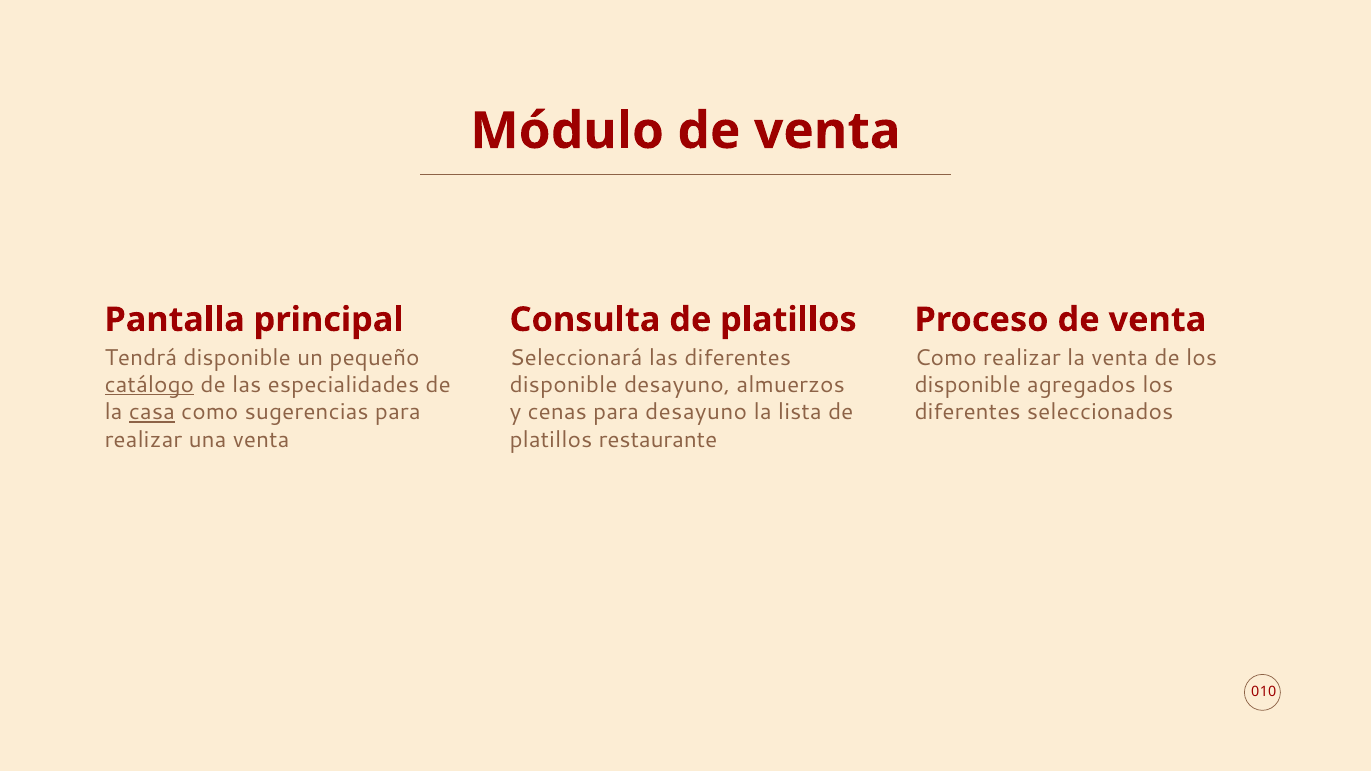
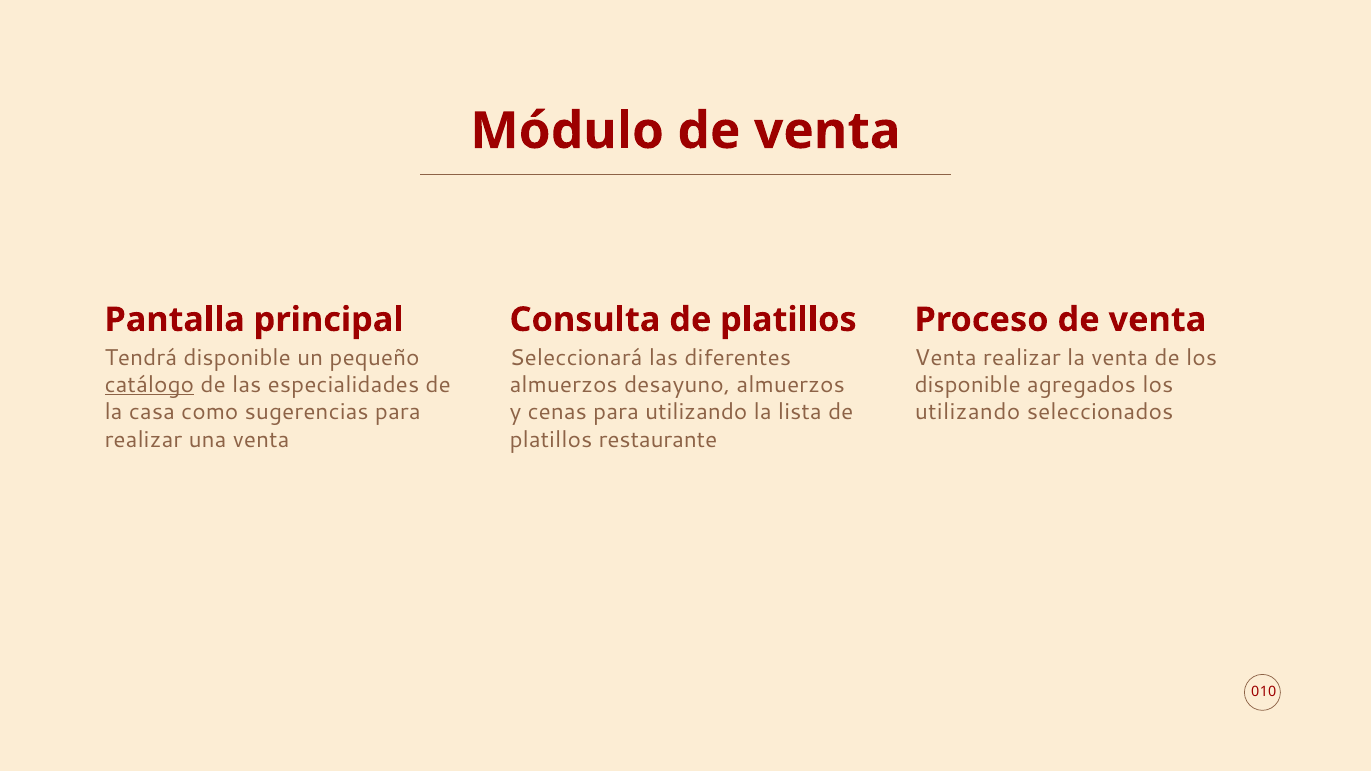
Como: Como -> Venta (946, 358)
disponible: disponible -> almuerzos (564, 385)
casa underline: present -> none (152, 412)
para desayuno: desayuno -> utilizando (696, 412)
diferentes: diferentes -> utilizando (968, 412)
